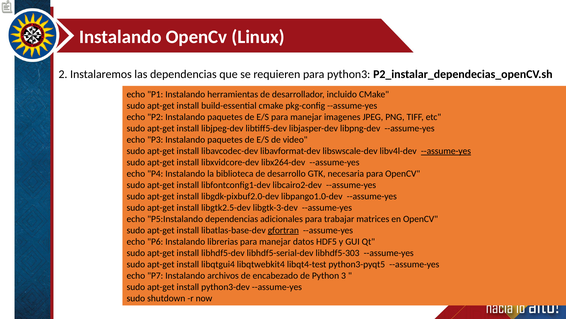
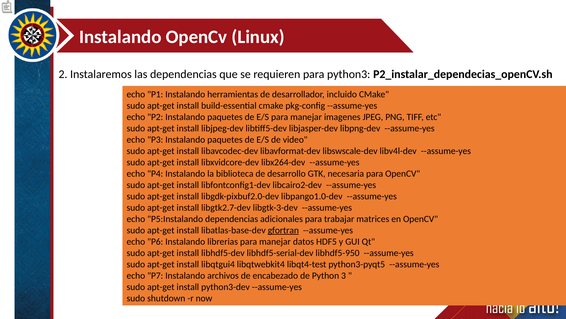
--assume-yes underline: present -> none (446, 151)
libgtk2.5-dev: libgtk2.5-dev -> libgtk2.7-dev (226, 207)
libhdf5-303: libhdf5-303 -> libhdf5-950 (338, 253)
